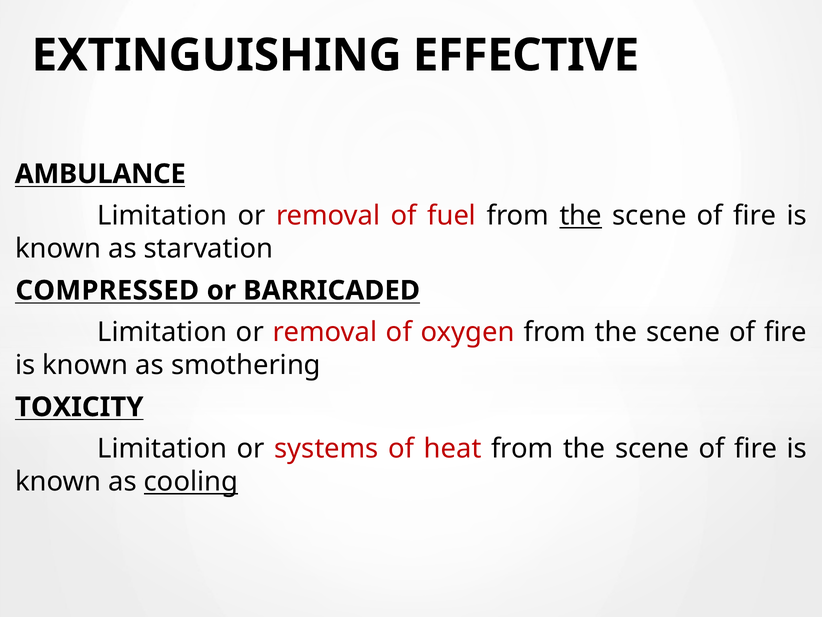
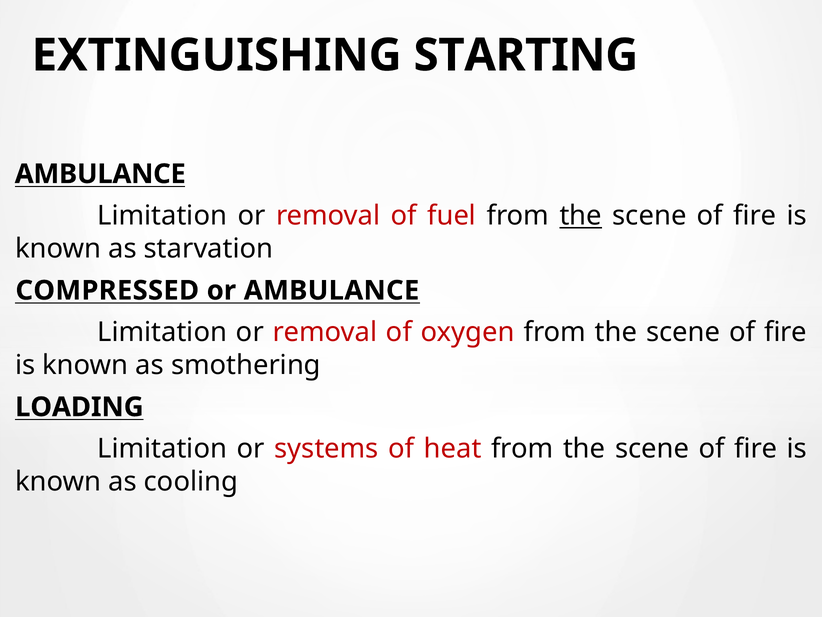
EFFECTIVE: EFFECTIVE -> STARTING (526, 55)
or BARRICADED: BARRICADED -> AMBULANCE (332, 290)
TOXICITY: TOXICITY -> LOADING (79, 407)
cooling underline: present -> none (191, 481)
